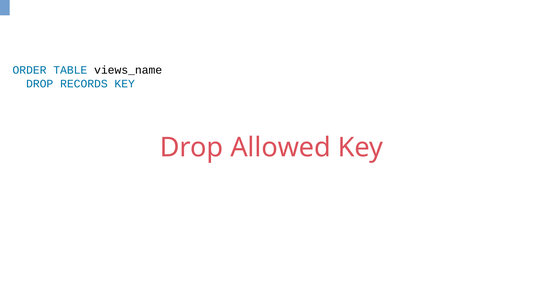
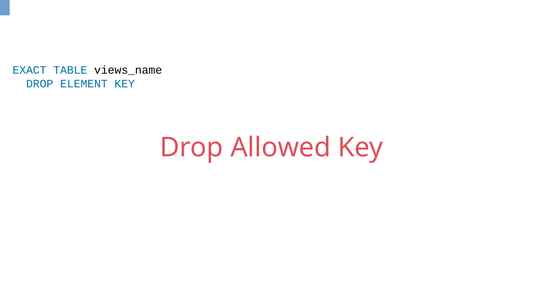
ORDER: ORDER -> EXACT (30, 70)
RECORDS: RECORDS -> ELEMENT (84, 83)
